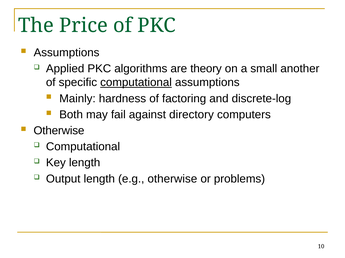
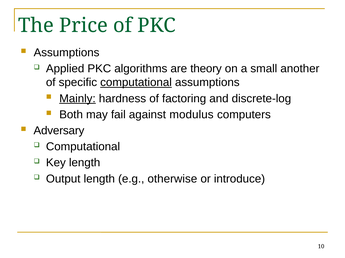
Mainly underline: none -> present (77, 99)
directory: directory -> modulus (191, 115)
Otherwise: Otherwise -> Adversary (59, 131)
problems: problems -> introduce (239, 179)
